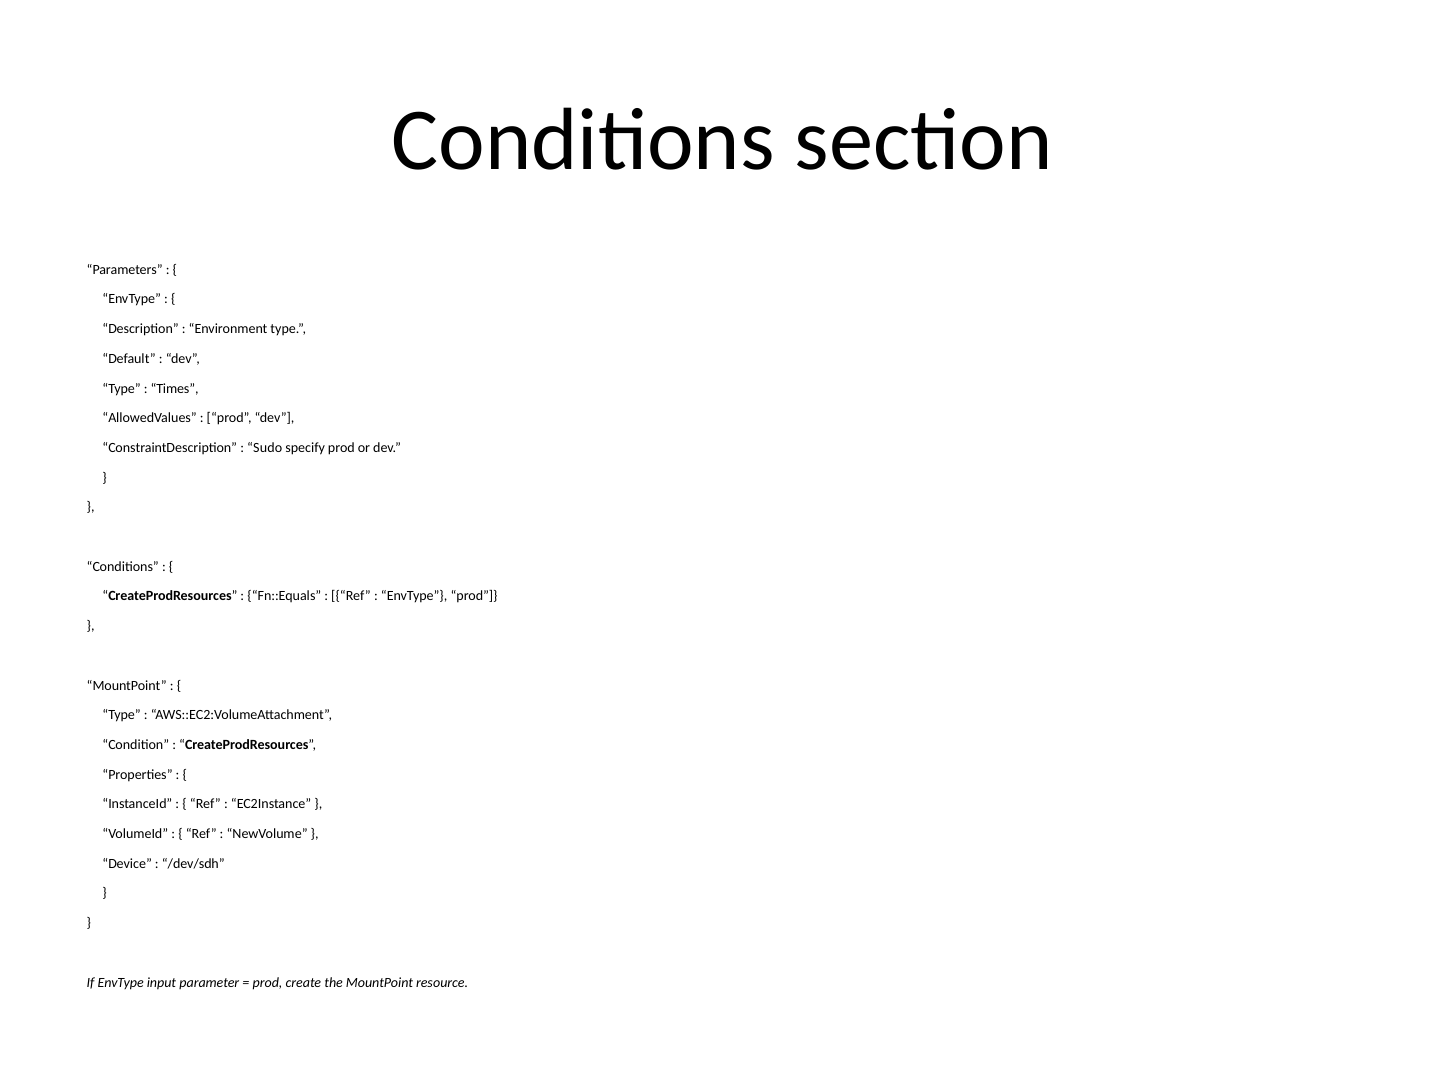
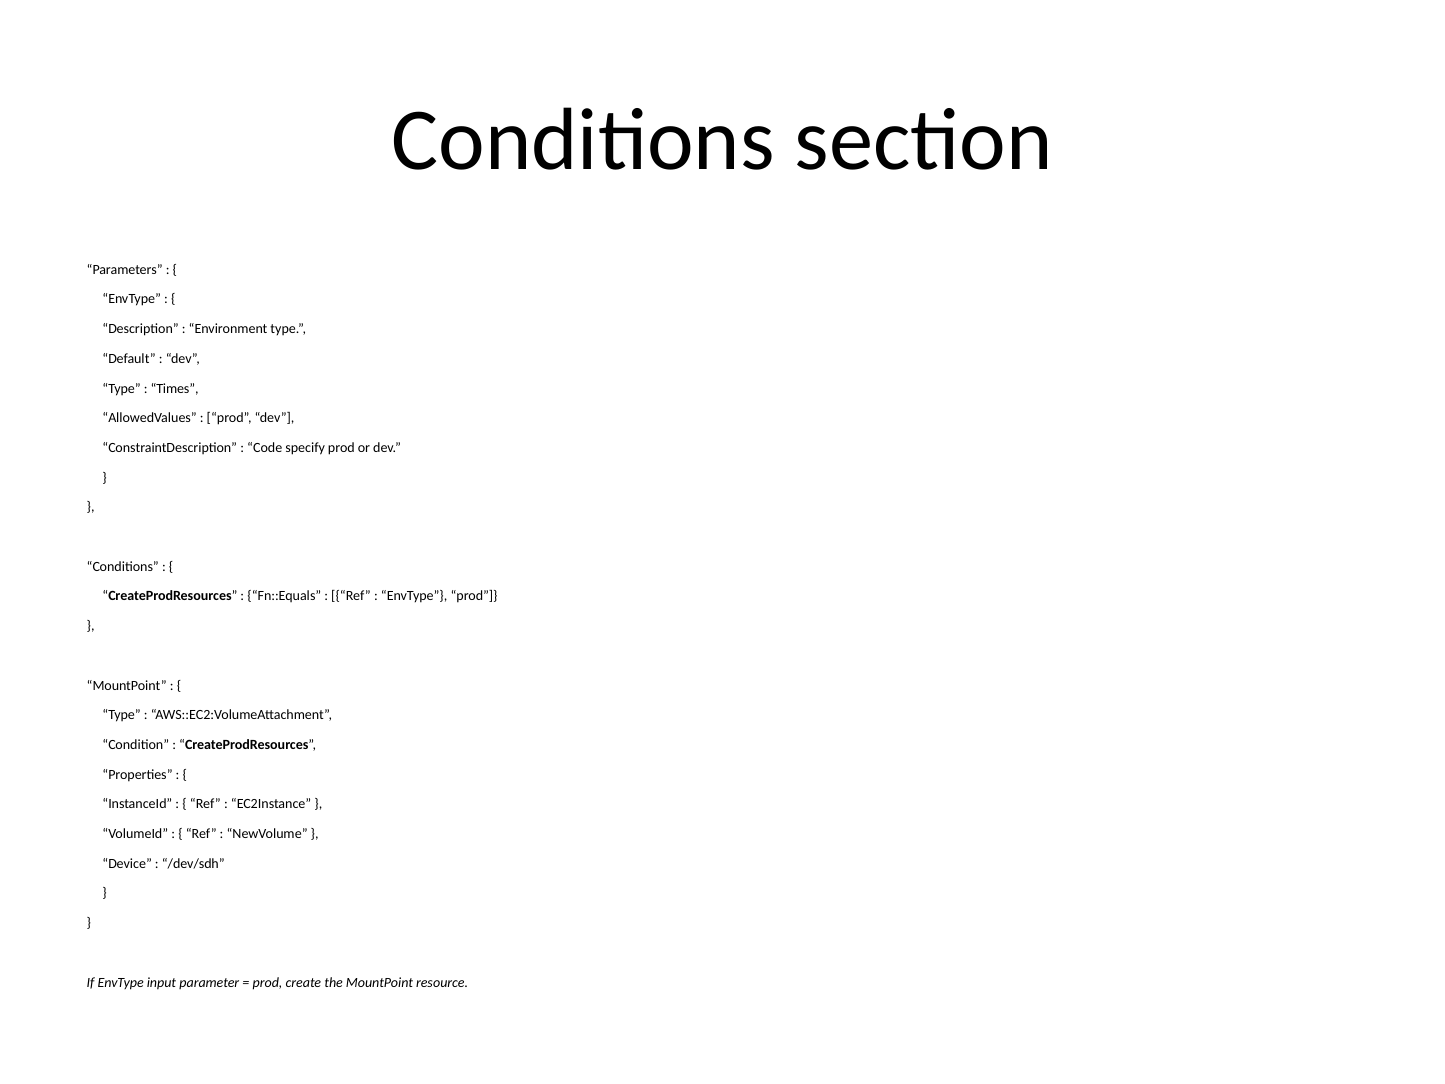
Sudo: Sudo -> Code (265, 448)
